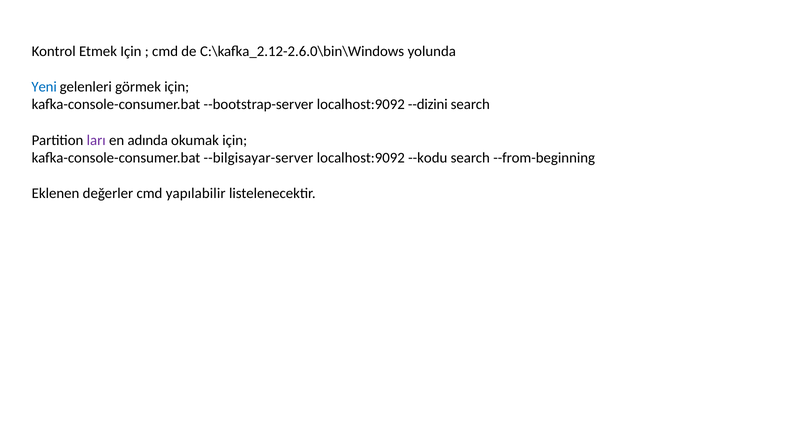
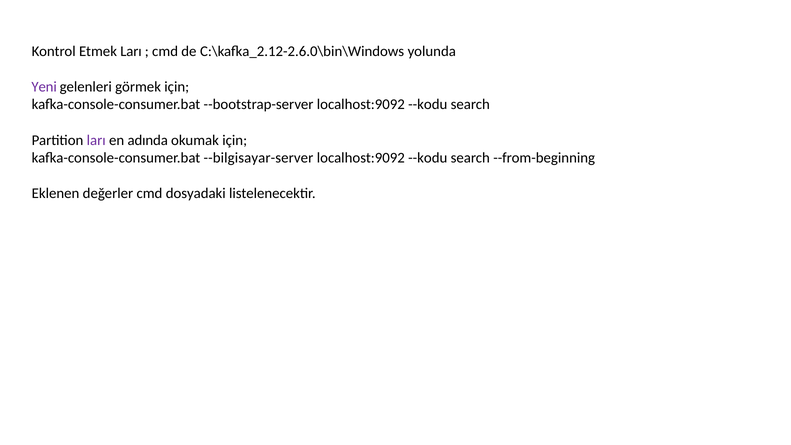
Etmek Için: Için -> Ları (131, 51)
Yeni colour: blue -> purple (44, 87)
--bootstrap-server localhost:9092 --dizini: --dizini -> --kodu (428, 105)
yapılabilir: yapılabilir -> dosyadaki (196, 194)
